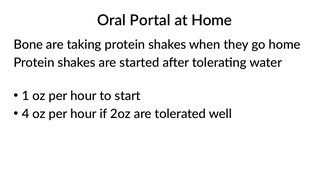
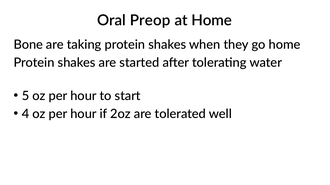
Portal: Portal -> Preop (150, 20)
1: 1 -> 5 (26, 96)
